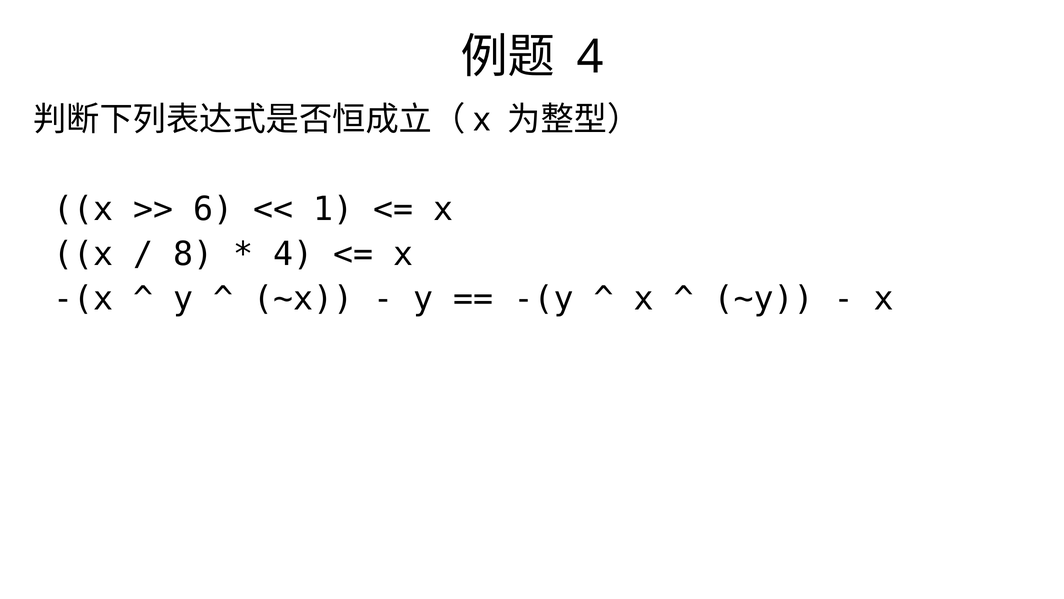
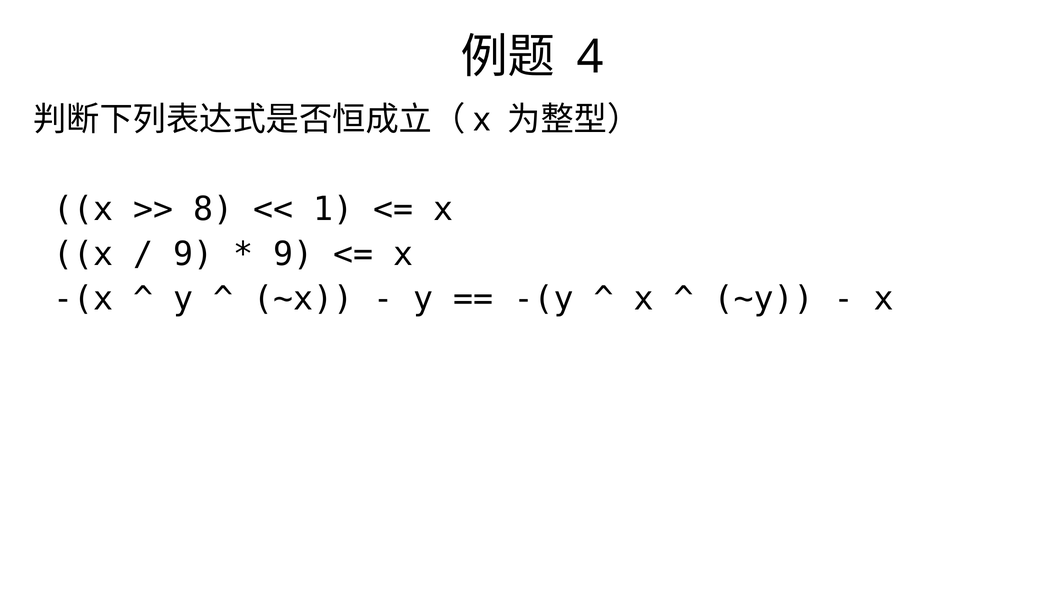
6: 6 -> 8 (213, 209)
8: 8 -> 9 (193, 254)
4: 4 -> 9 (293, 254)
